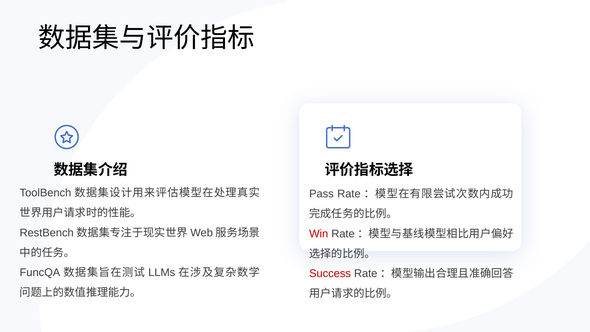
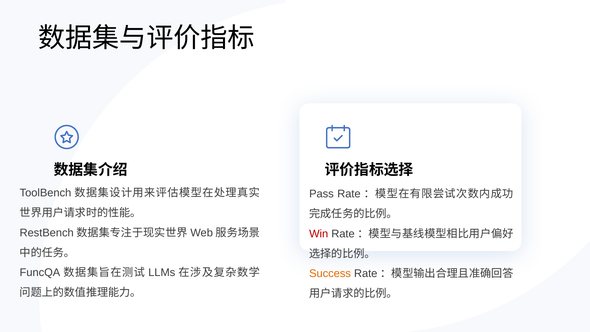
Success colour: red -> orange (330, 274)
